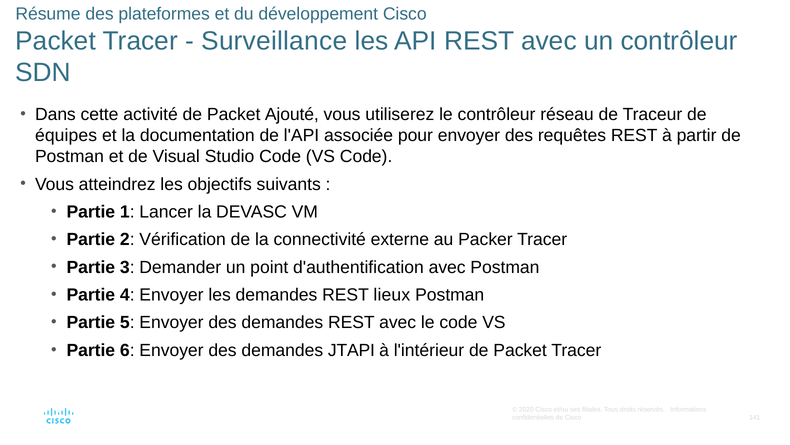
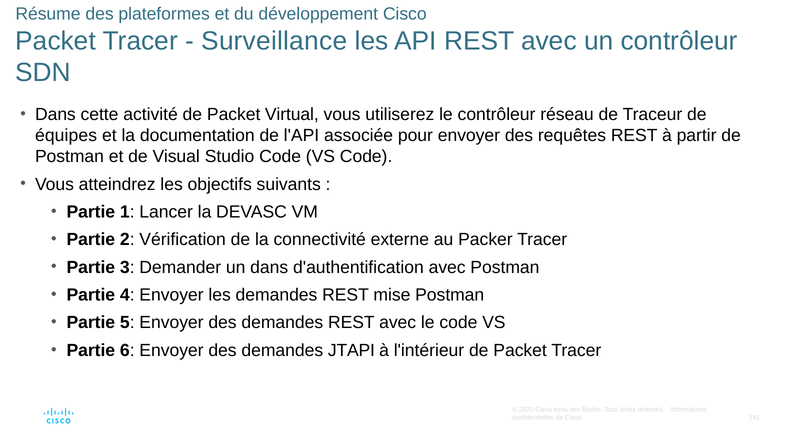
Ajouté: Ajouté -> Virtual (292, 114)
un point: point -> dans (269, 267)
lieux: lieux -> mise (392, 295)
